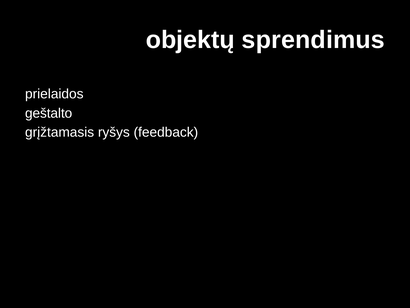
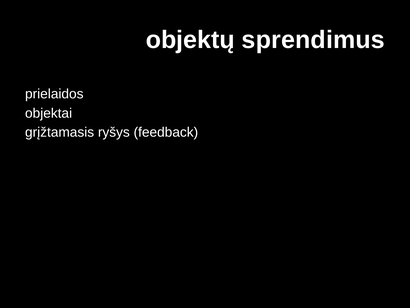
geštalto: geštalto -> objektai (49, 113)
